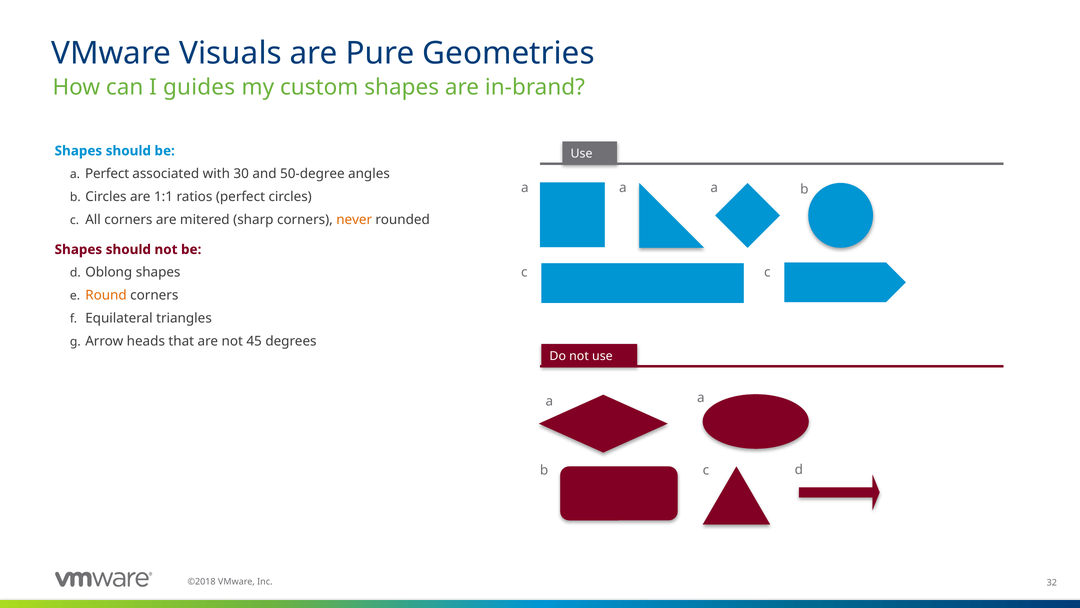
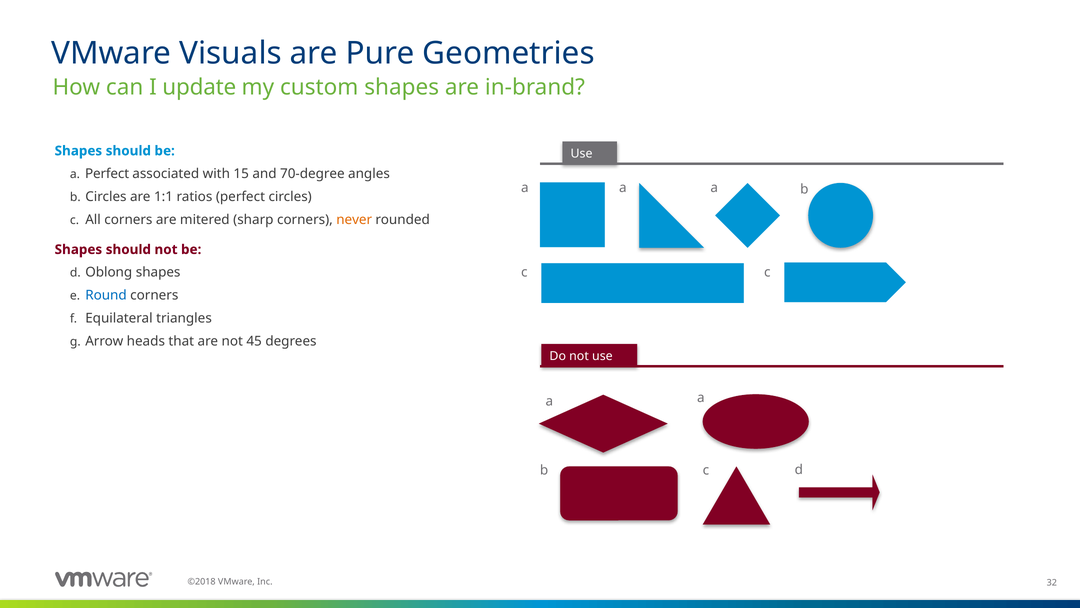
guides: guides -> update (199, 87)
30: 30 -> 15 (241, 174)
50-degree: 50-degree -> 70-degree (312, 174)
Round colour: orange -> blue (106, 295)
